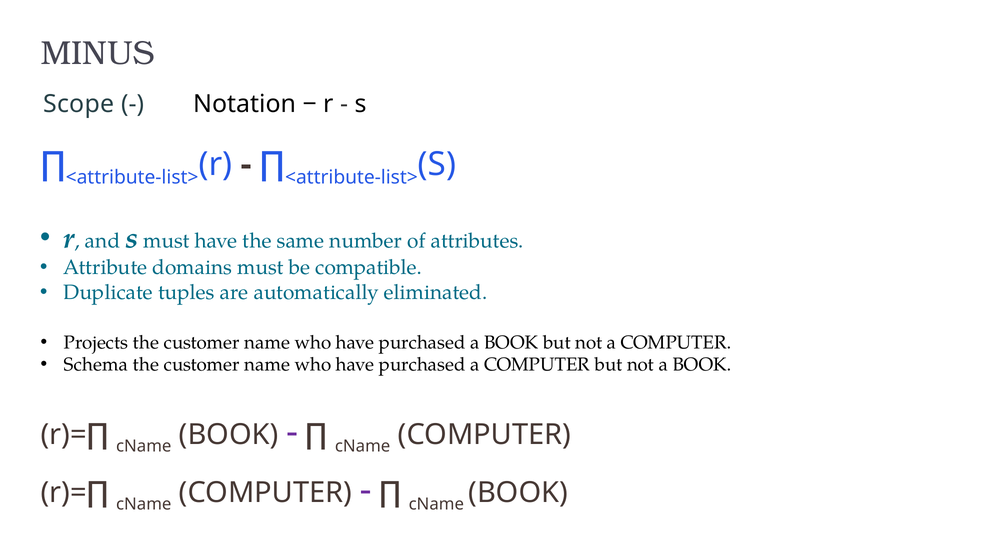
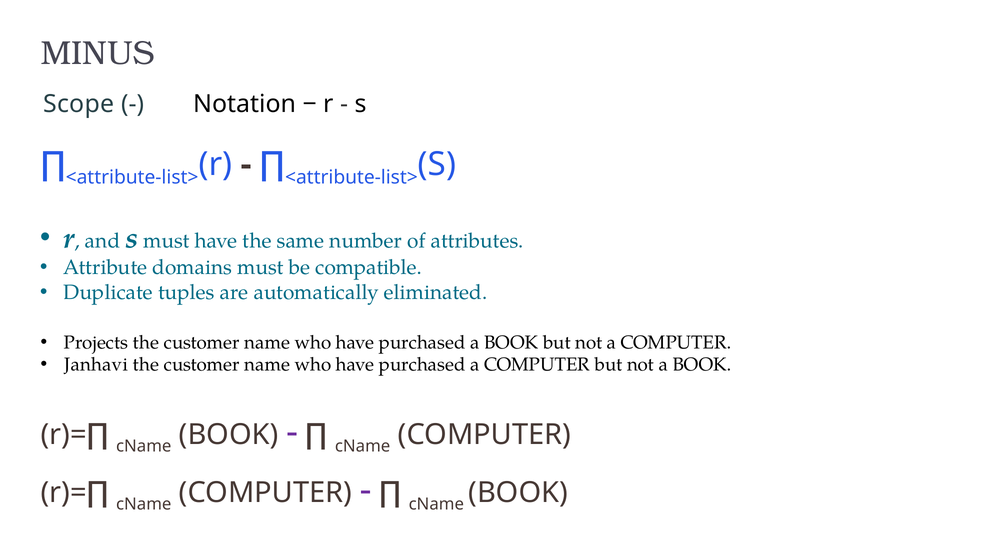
Schema: Schema -> Janhavi (96, 365)
